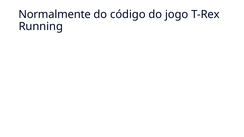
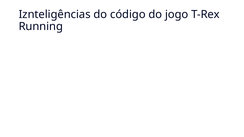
Normalmente: Normalmente -> Iznteligências (55, 14)
